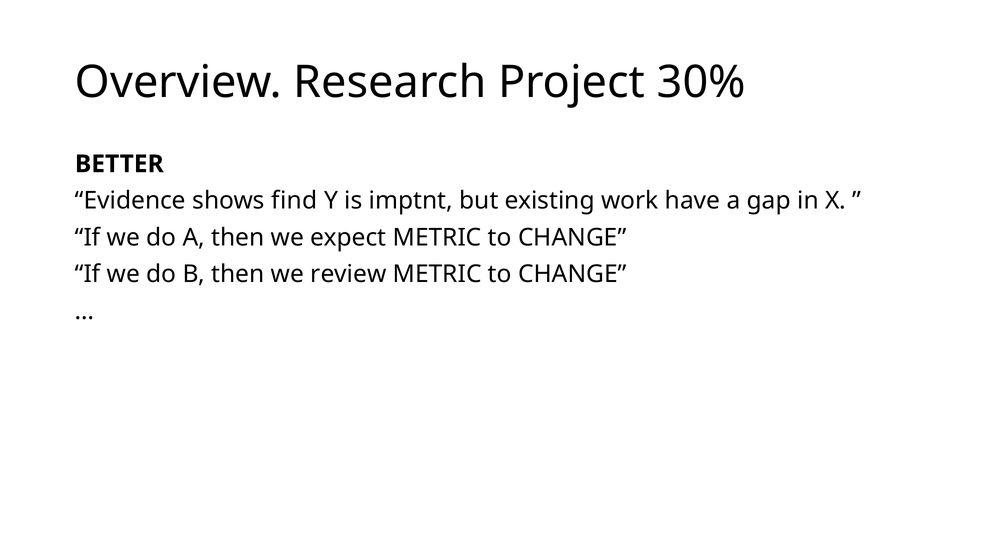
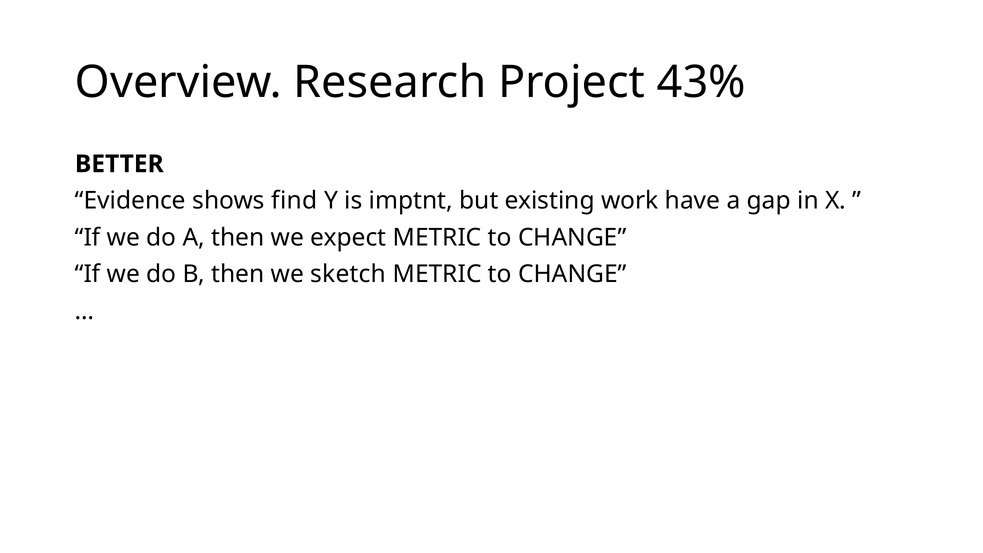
30%: 30% -> 43% (701, 83)
review: review -> sketch (348, 274)
